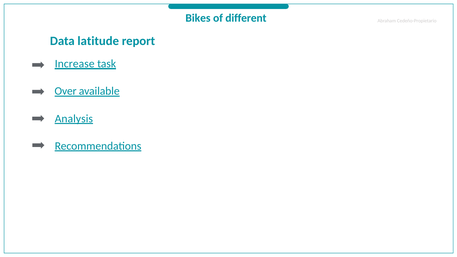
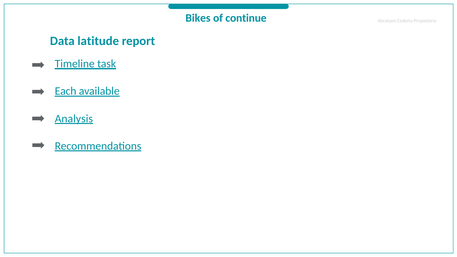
different: different -> continue (246, 18)
Increase: Increase -> Timeline (75, 64)
Over: Over -> Each (66, 91)
